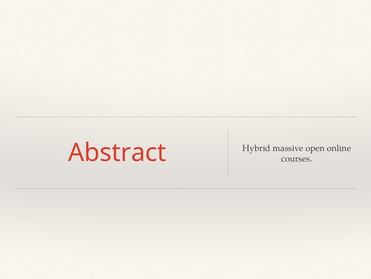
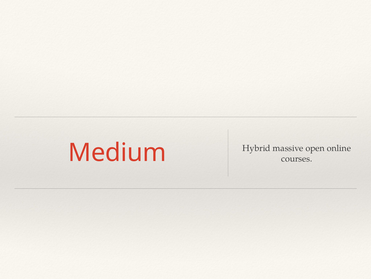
Abstract: Abstract -> Medium (117, 152)
